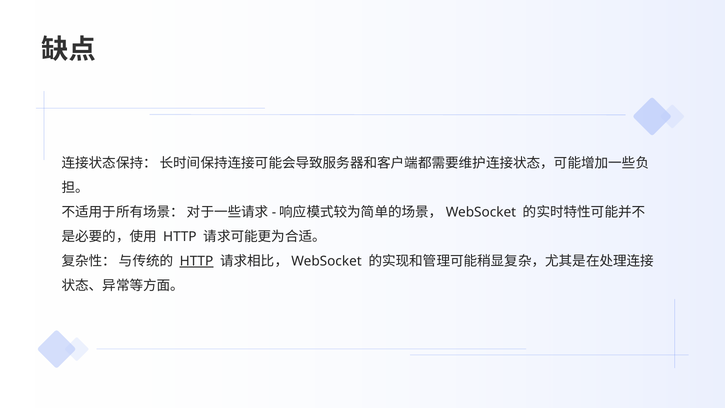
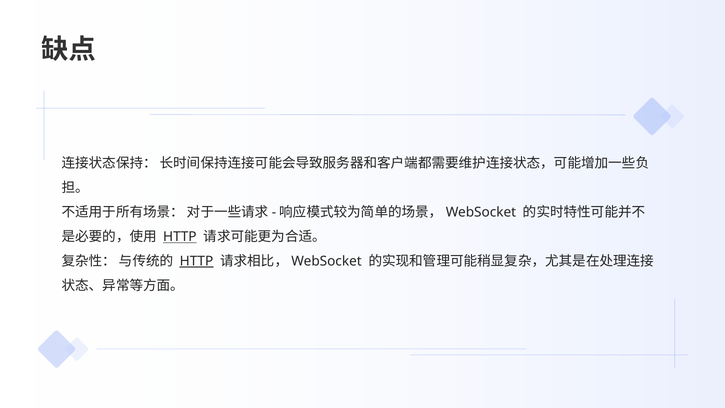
HTTP underline: none -> present (180, 237)
